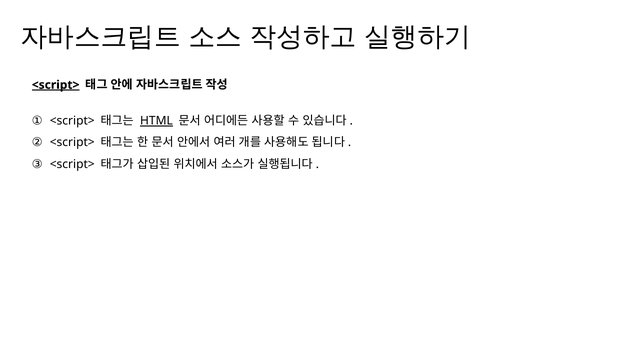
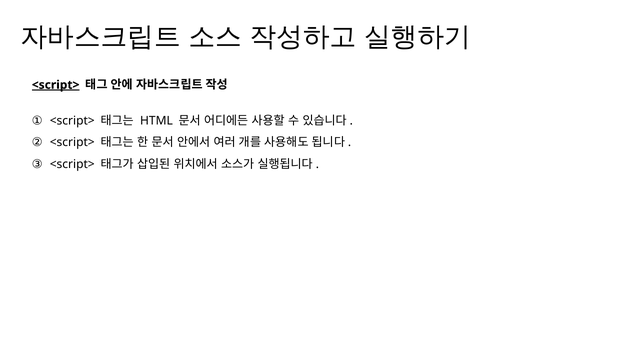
HTML underline: present -> none (156, 121)
